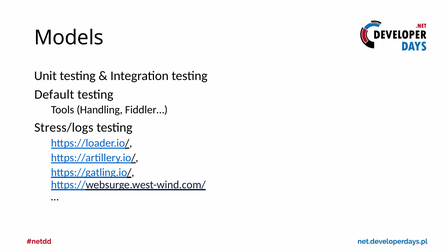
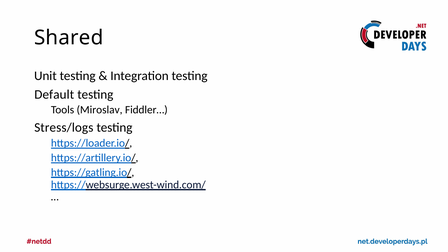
Models: Models -> Shared (69, 38)
Handling: Handling -> Miroslav (100, 110)
